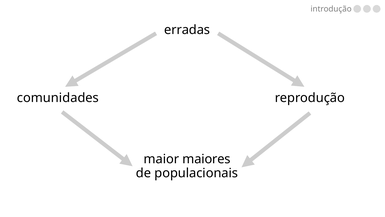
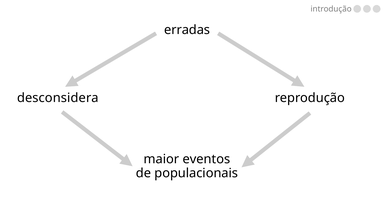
comunidades: comunidades -> desconsidera (58, 98)
maiores: maiores -> eventos (206, 159)
